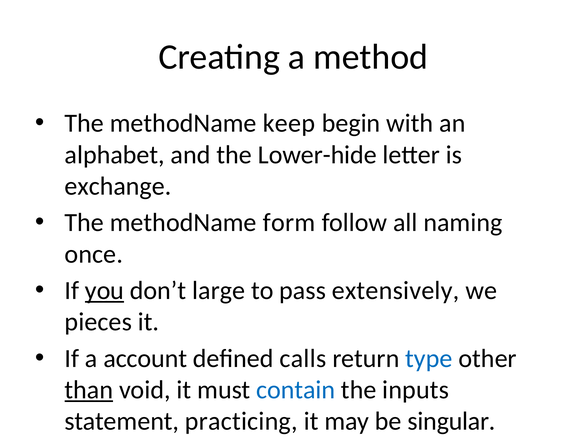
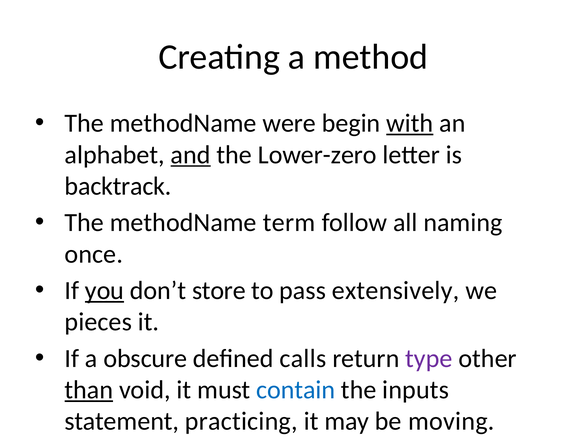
keep: keep -> were (289, 123)
with underline: none -> present (410, 123)
and underline: none -> present (191, 154)
Lower-hide: Lower-hide -> Lower-zero (317, 154)
exchange: exchange -> backtrack (118, 186)
form: form -> term (289, 222)
large: large -> store (219, 290)
account: account -> obscure (145, 358)
type colour: blue -> purple (429, 358)
singular: singular -> moving (451, 421)
